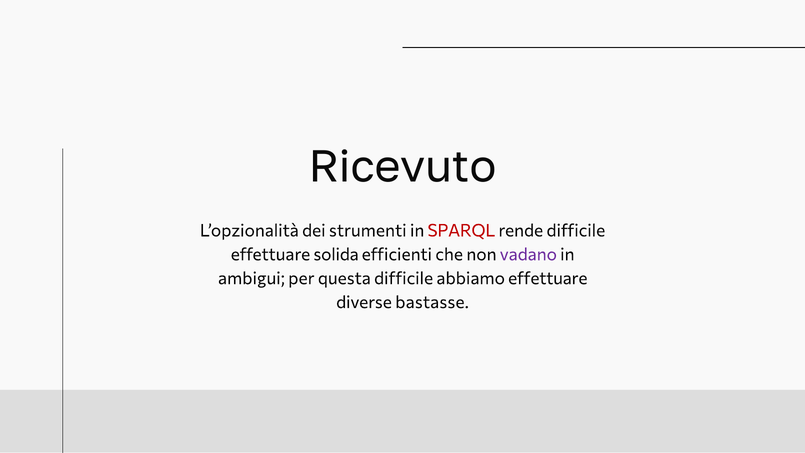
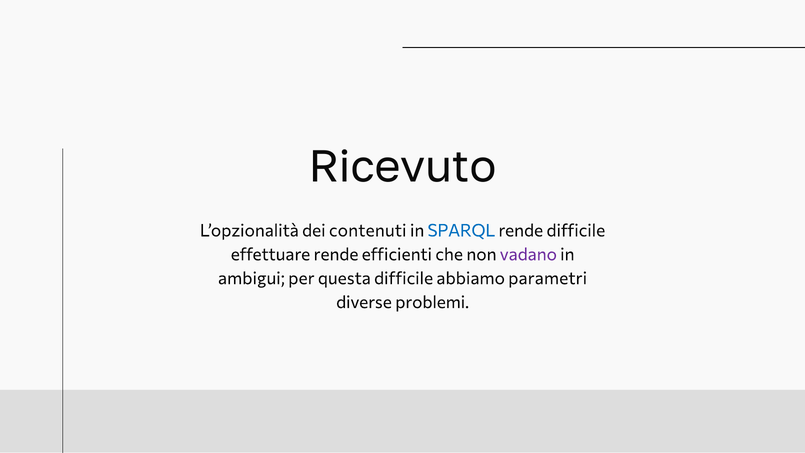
strumenti: strumenti -> contenuti (368, 231)
SPARQL colour: red -> blue (461, 231)
effettuare solida: solida -> rende (336, 254)
abbiamo effettuare: effettuare -> parametri (548, 278)
bastasse: bastasse -> problemi (432, 302)
